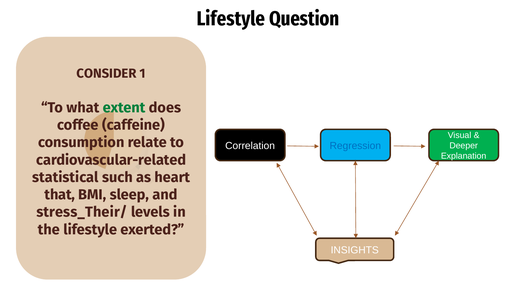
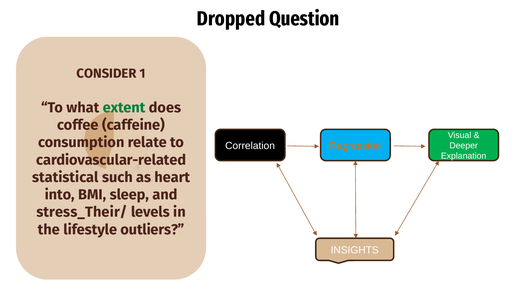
Lifestyle: Lifestyle -> Dropped (231, 19)
Regression colour: blue -> orange (355, 146)
that: that -> into (60, 194)
exerted: exerted -> outliers (152, 229)
